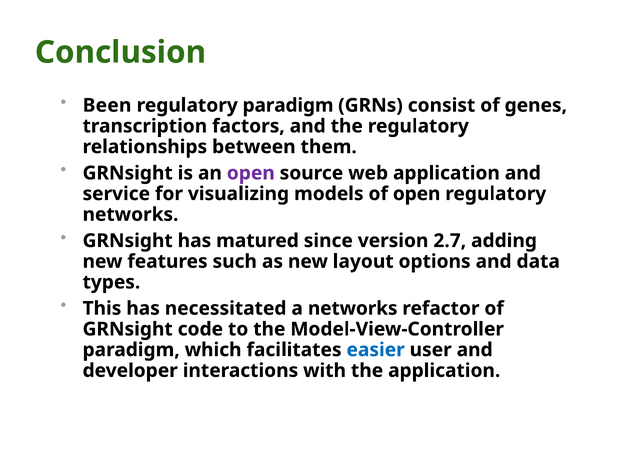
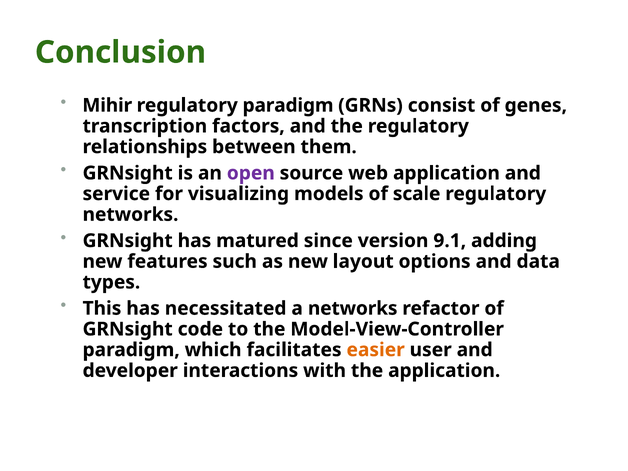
Been: Been -> Mihir (107, 105)
of open: open -> scale (417, 194)
2.7: 2.7 -> 9.1 (450, 241)
easier colour: blue -> orange (376, 350)
